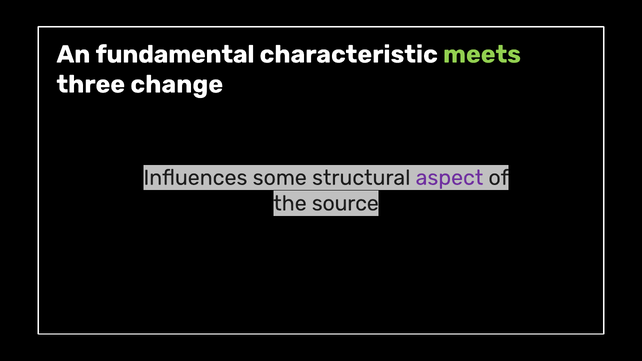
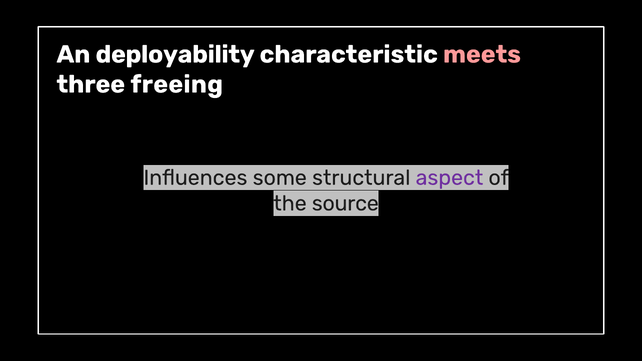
fundamental: fundamental -> deployability (175, 54)
meets colour: light green -> pink (482, 54)
change: change -> freeing (177, 84)
